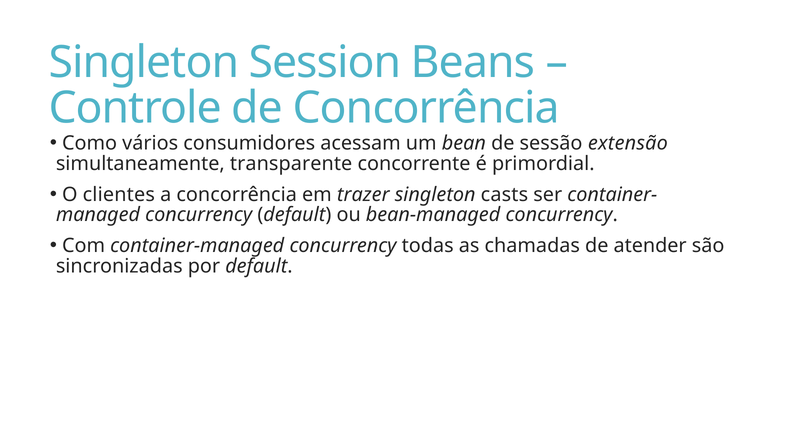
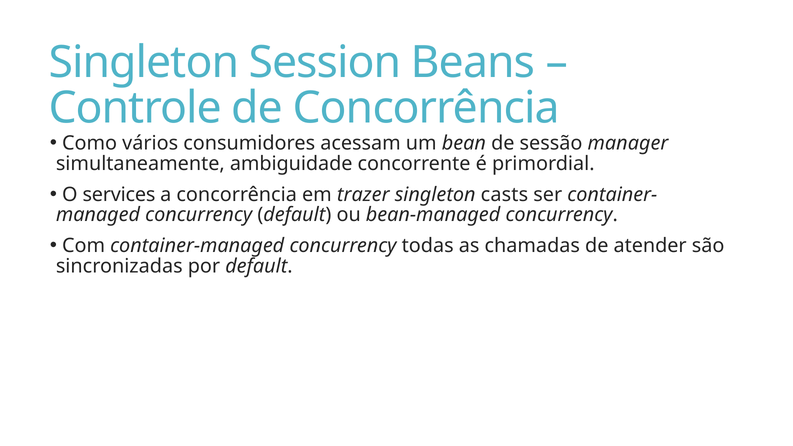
extensão: extensão -> manager (628, 143)
transparente: transparente -> ambiguidade (291, 164)
clientes: clientes -> services (119, 195)
